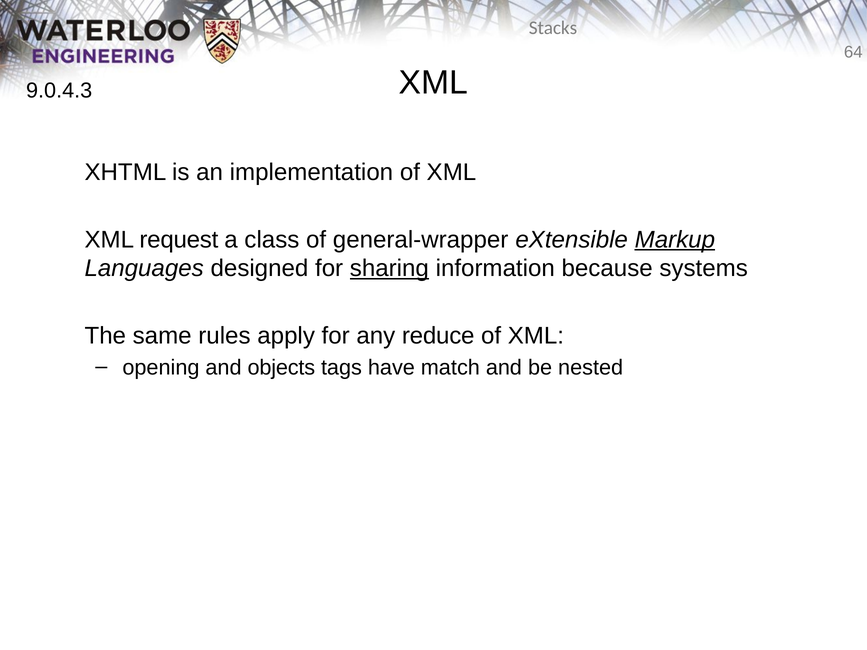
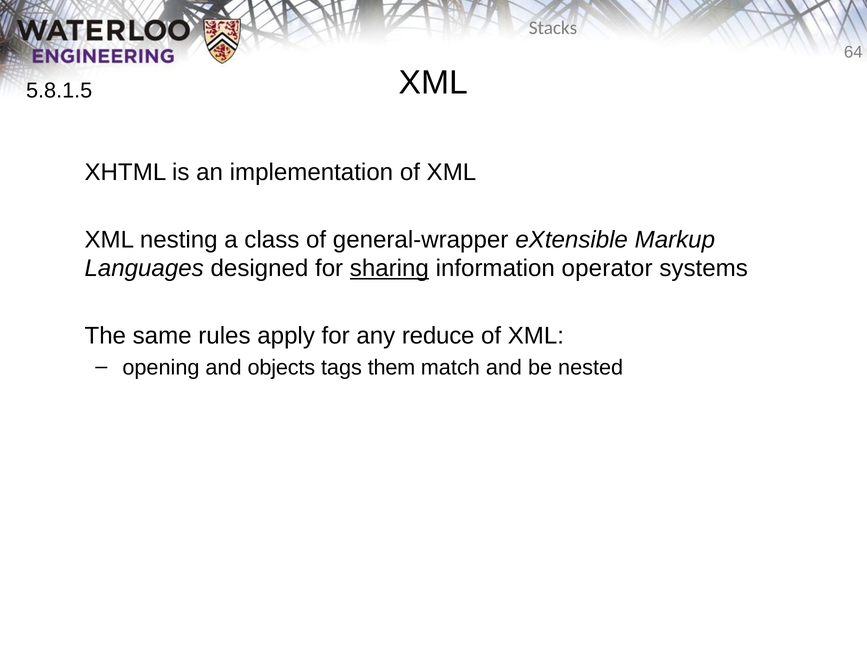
9.0.4.3: 9.0.4.3 -> 5.8.1.5 (59, 90)
request: request -> nesting (179, 240)
Markup underline: present -> none (675, 240)
because: because -> operator (607, 269)
have: have -> them (392, 368)
